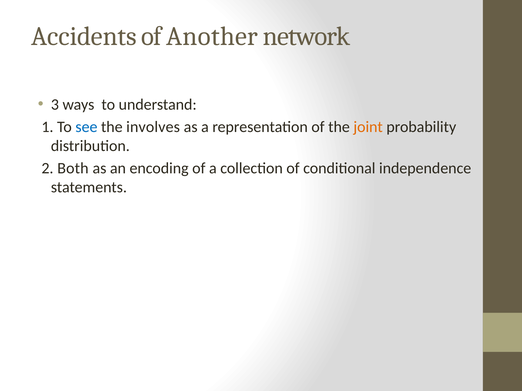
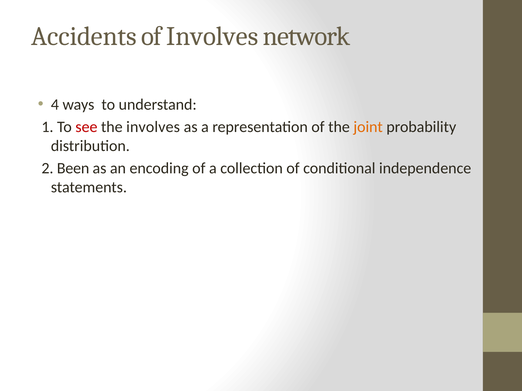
of Another: Another -> Involves (212, 36)
3: 3 -> 4 (55, 105)
see colour: blue -> red (86, 127)
Both: Both -> Been (73, 168)
